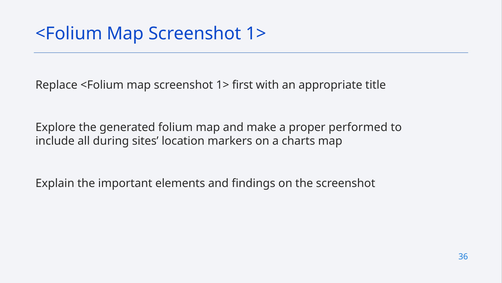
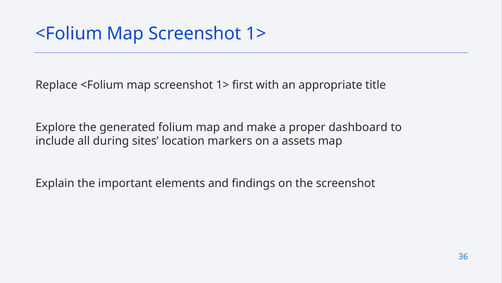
performed: performed -> dashboard (358, 127)
charts: charts -> assets (298, 141)
